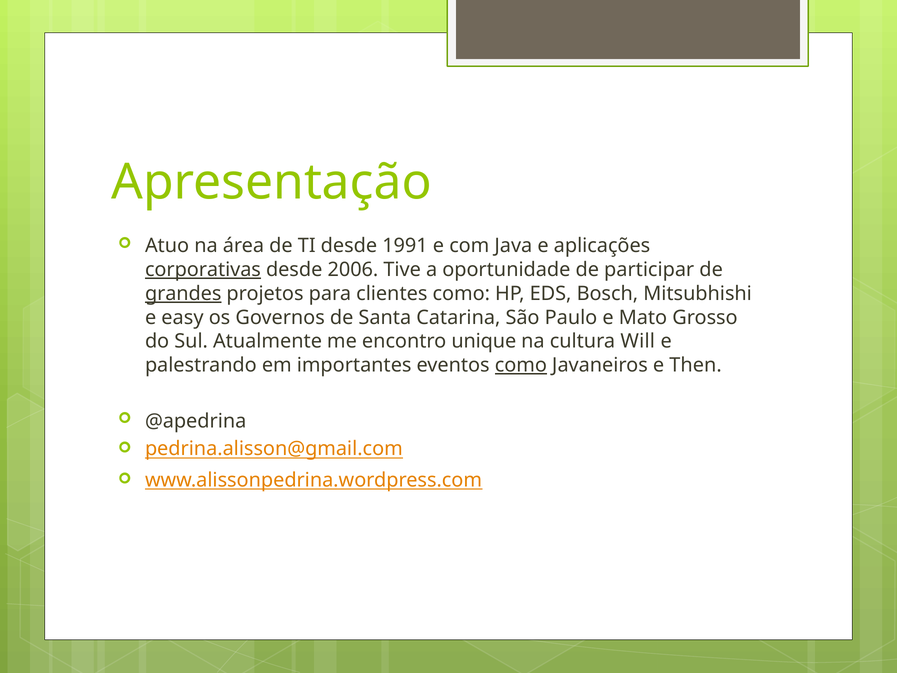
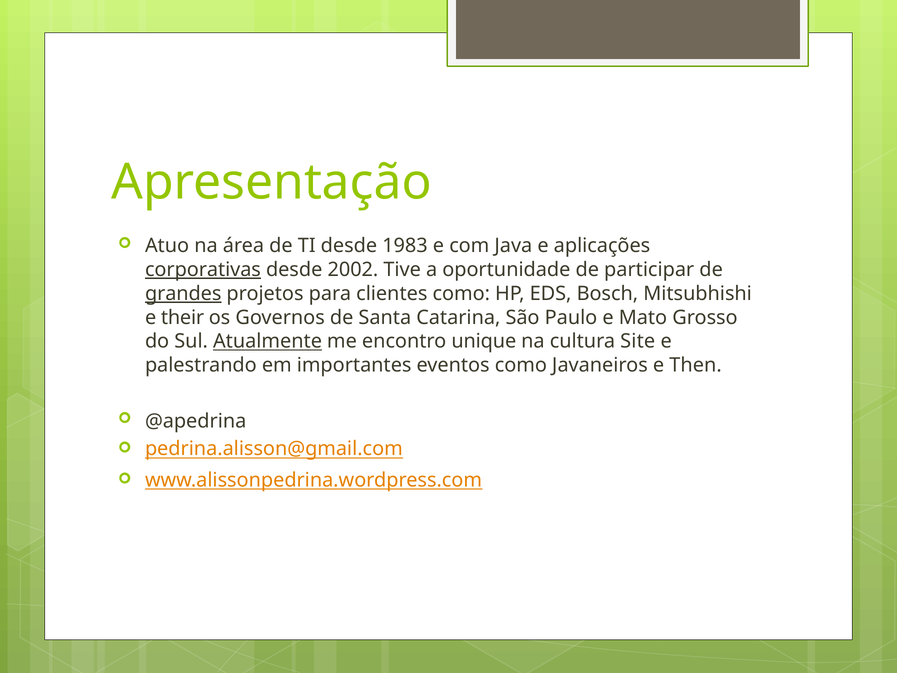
1991: 1991 -> 1983 (405, 246)
2006: 2006 -> 2002 (353, 270)
easy: easy -> their (183, 317)
Atualmente underline: none -> present (268, 341)
Will: Will -> Site (638, 341)
como underline: present -> none (521, 365)
